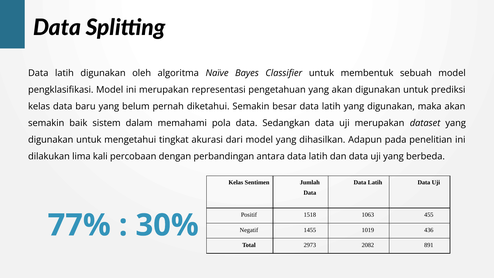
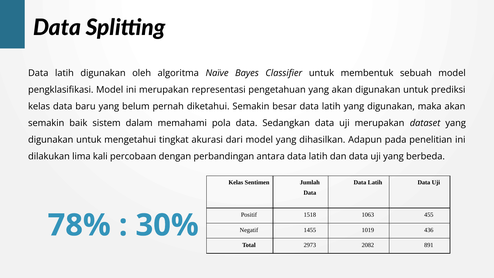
77%: 77% -> 78% (79, 225)
